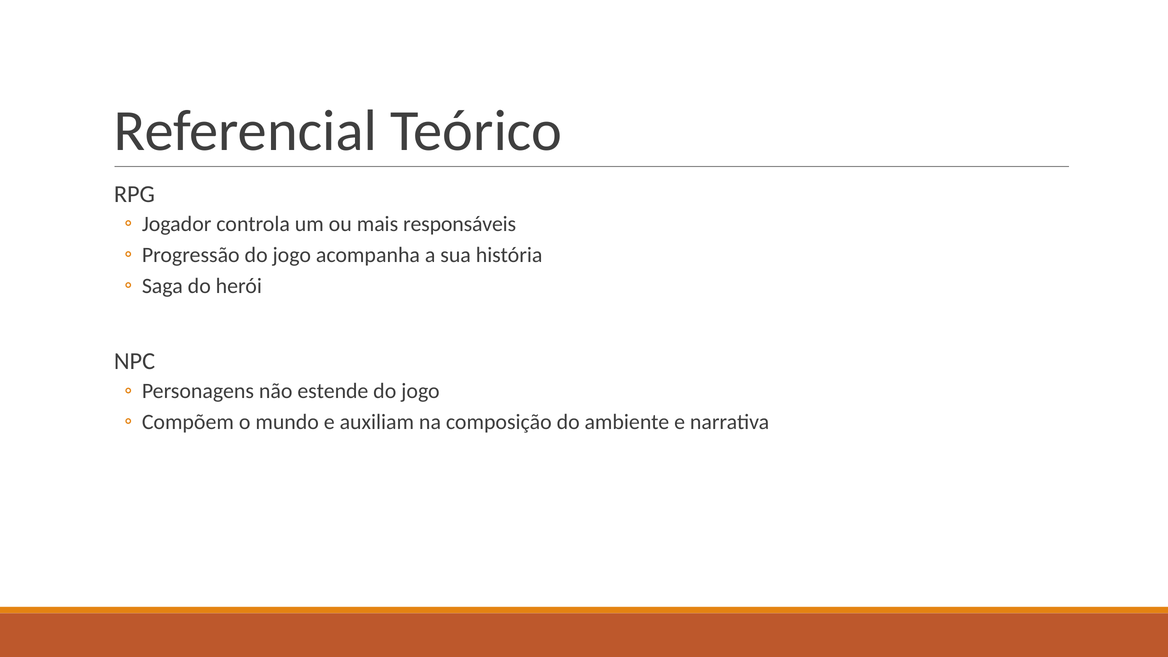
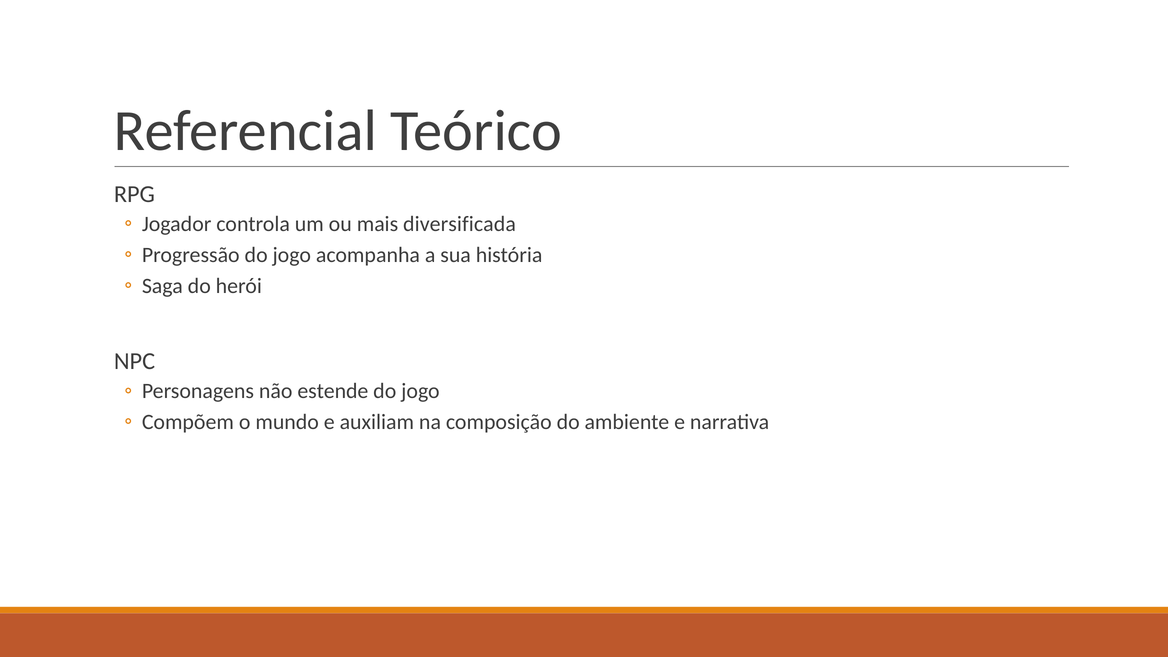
responsáveis: responsáveis -> diversificada (459, 224)
